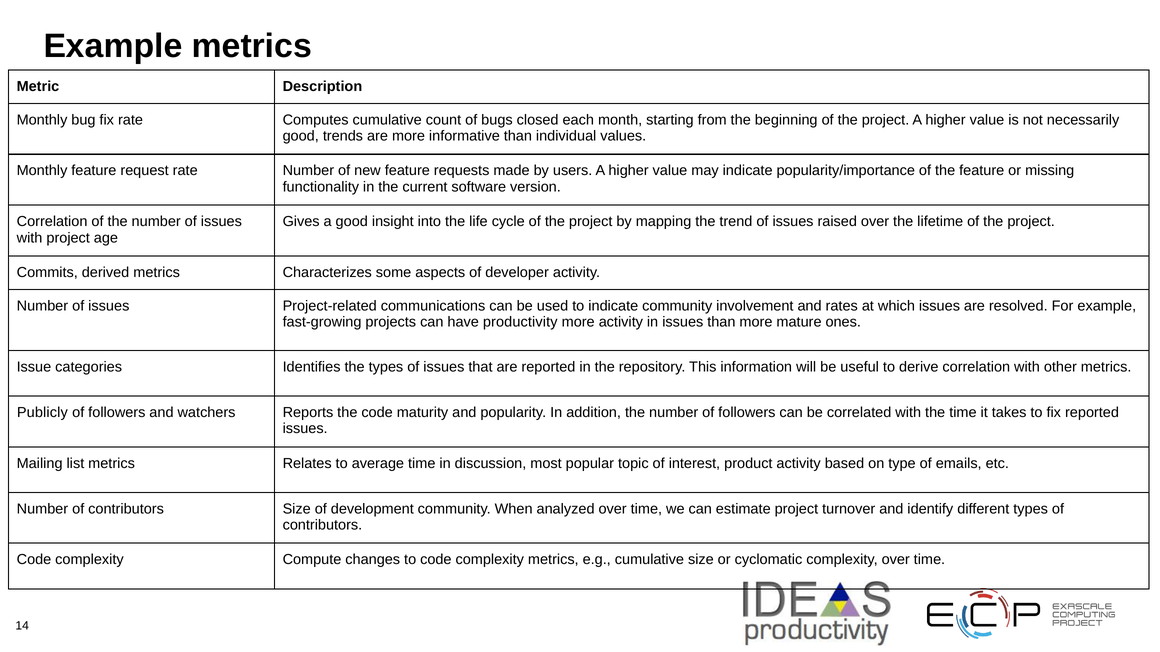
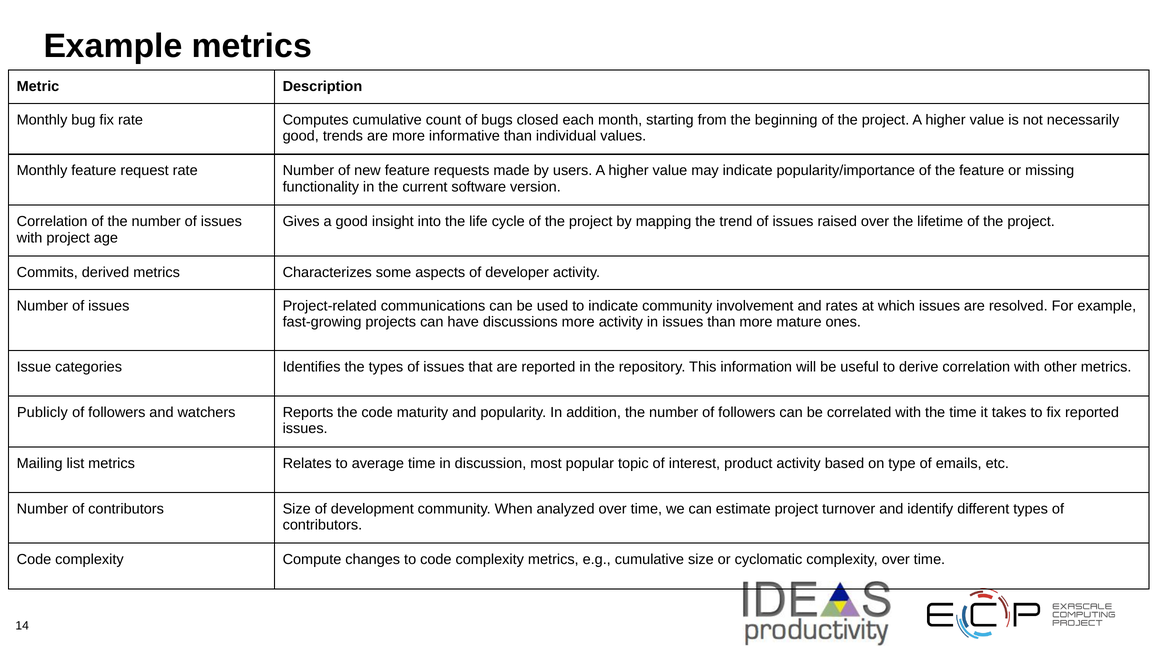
productivity: productivity -> discussions (520, 322)
